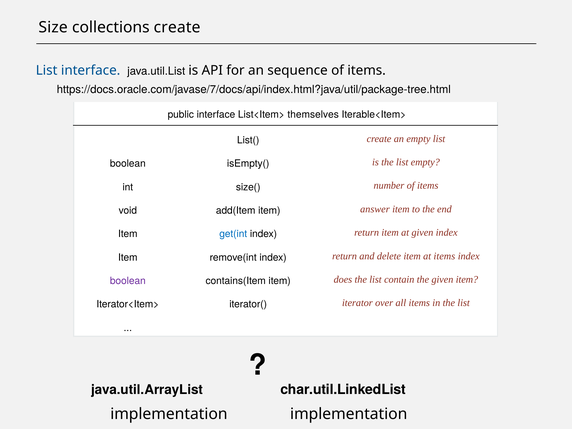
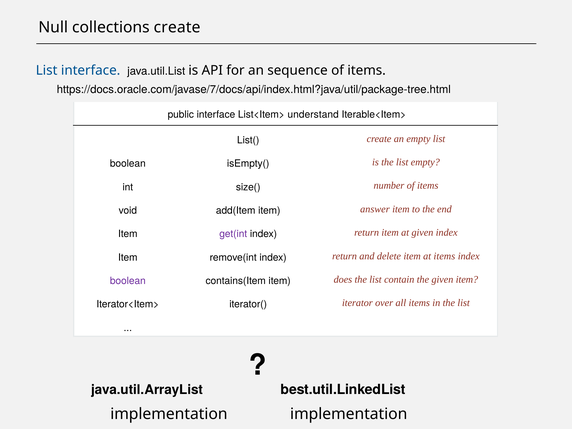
Size: Size -> Null (53, 27)
themselves: themselves -> understand (313, 115)
get(int colour: blue -> purple (233, 234)
char.util.LinkedList: char.util.LinkedList -> best.util.LinkedList (343, 389)
